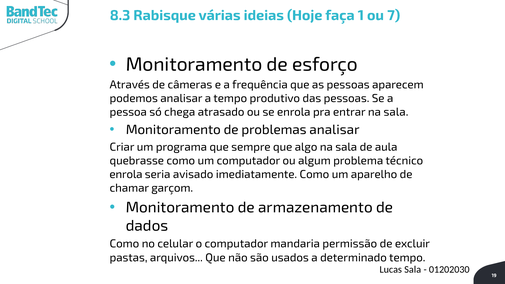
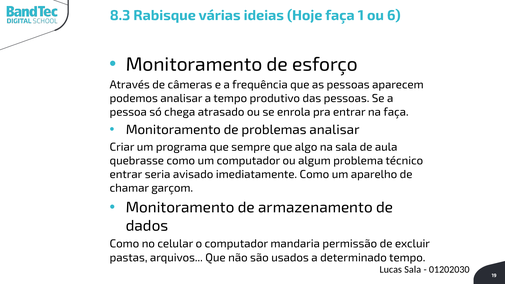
7: 7 -> 6 (394, 15)
entrar na sala: sala -> faça (396, 112)
enrola: enrola -> entrar (126, 174)
